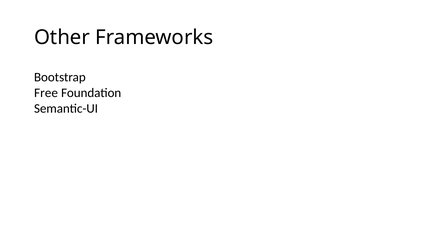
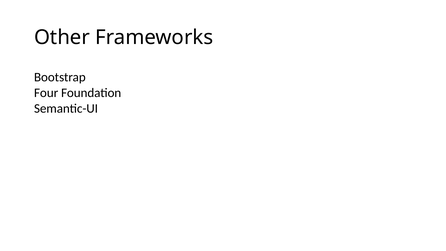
Free: Free -> Four (46, 93)
